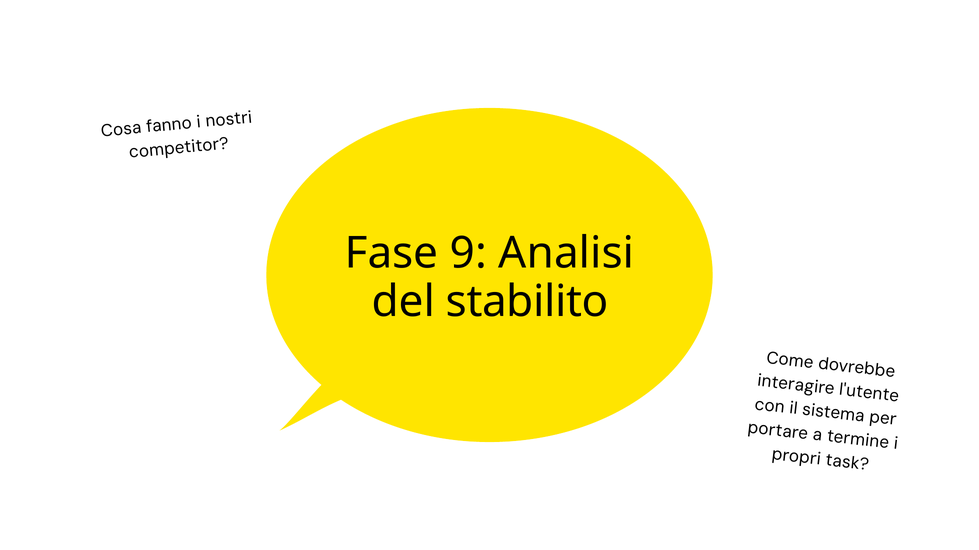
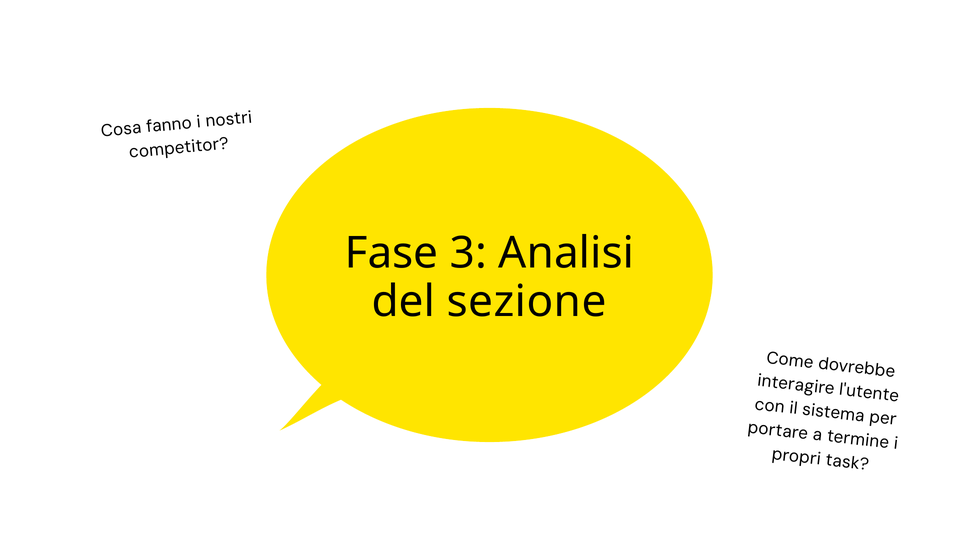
9: 9 -> 3 (468, 253)
stabilito: stabilito -> sezione (527, 302)
